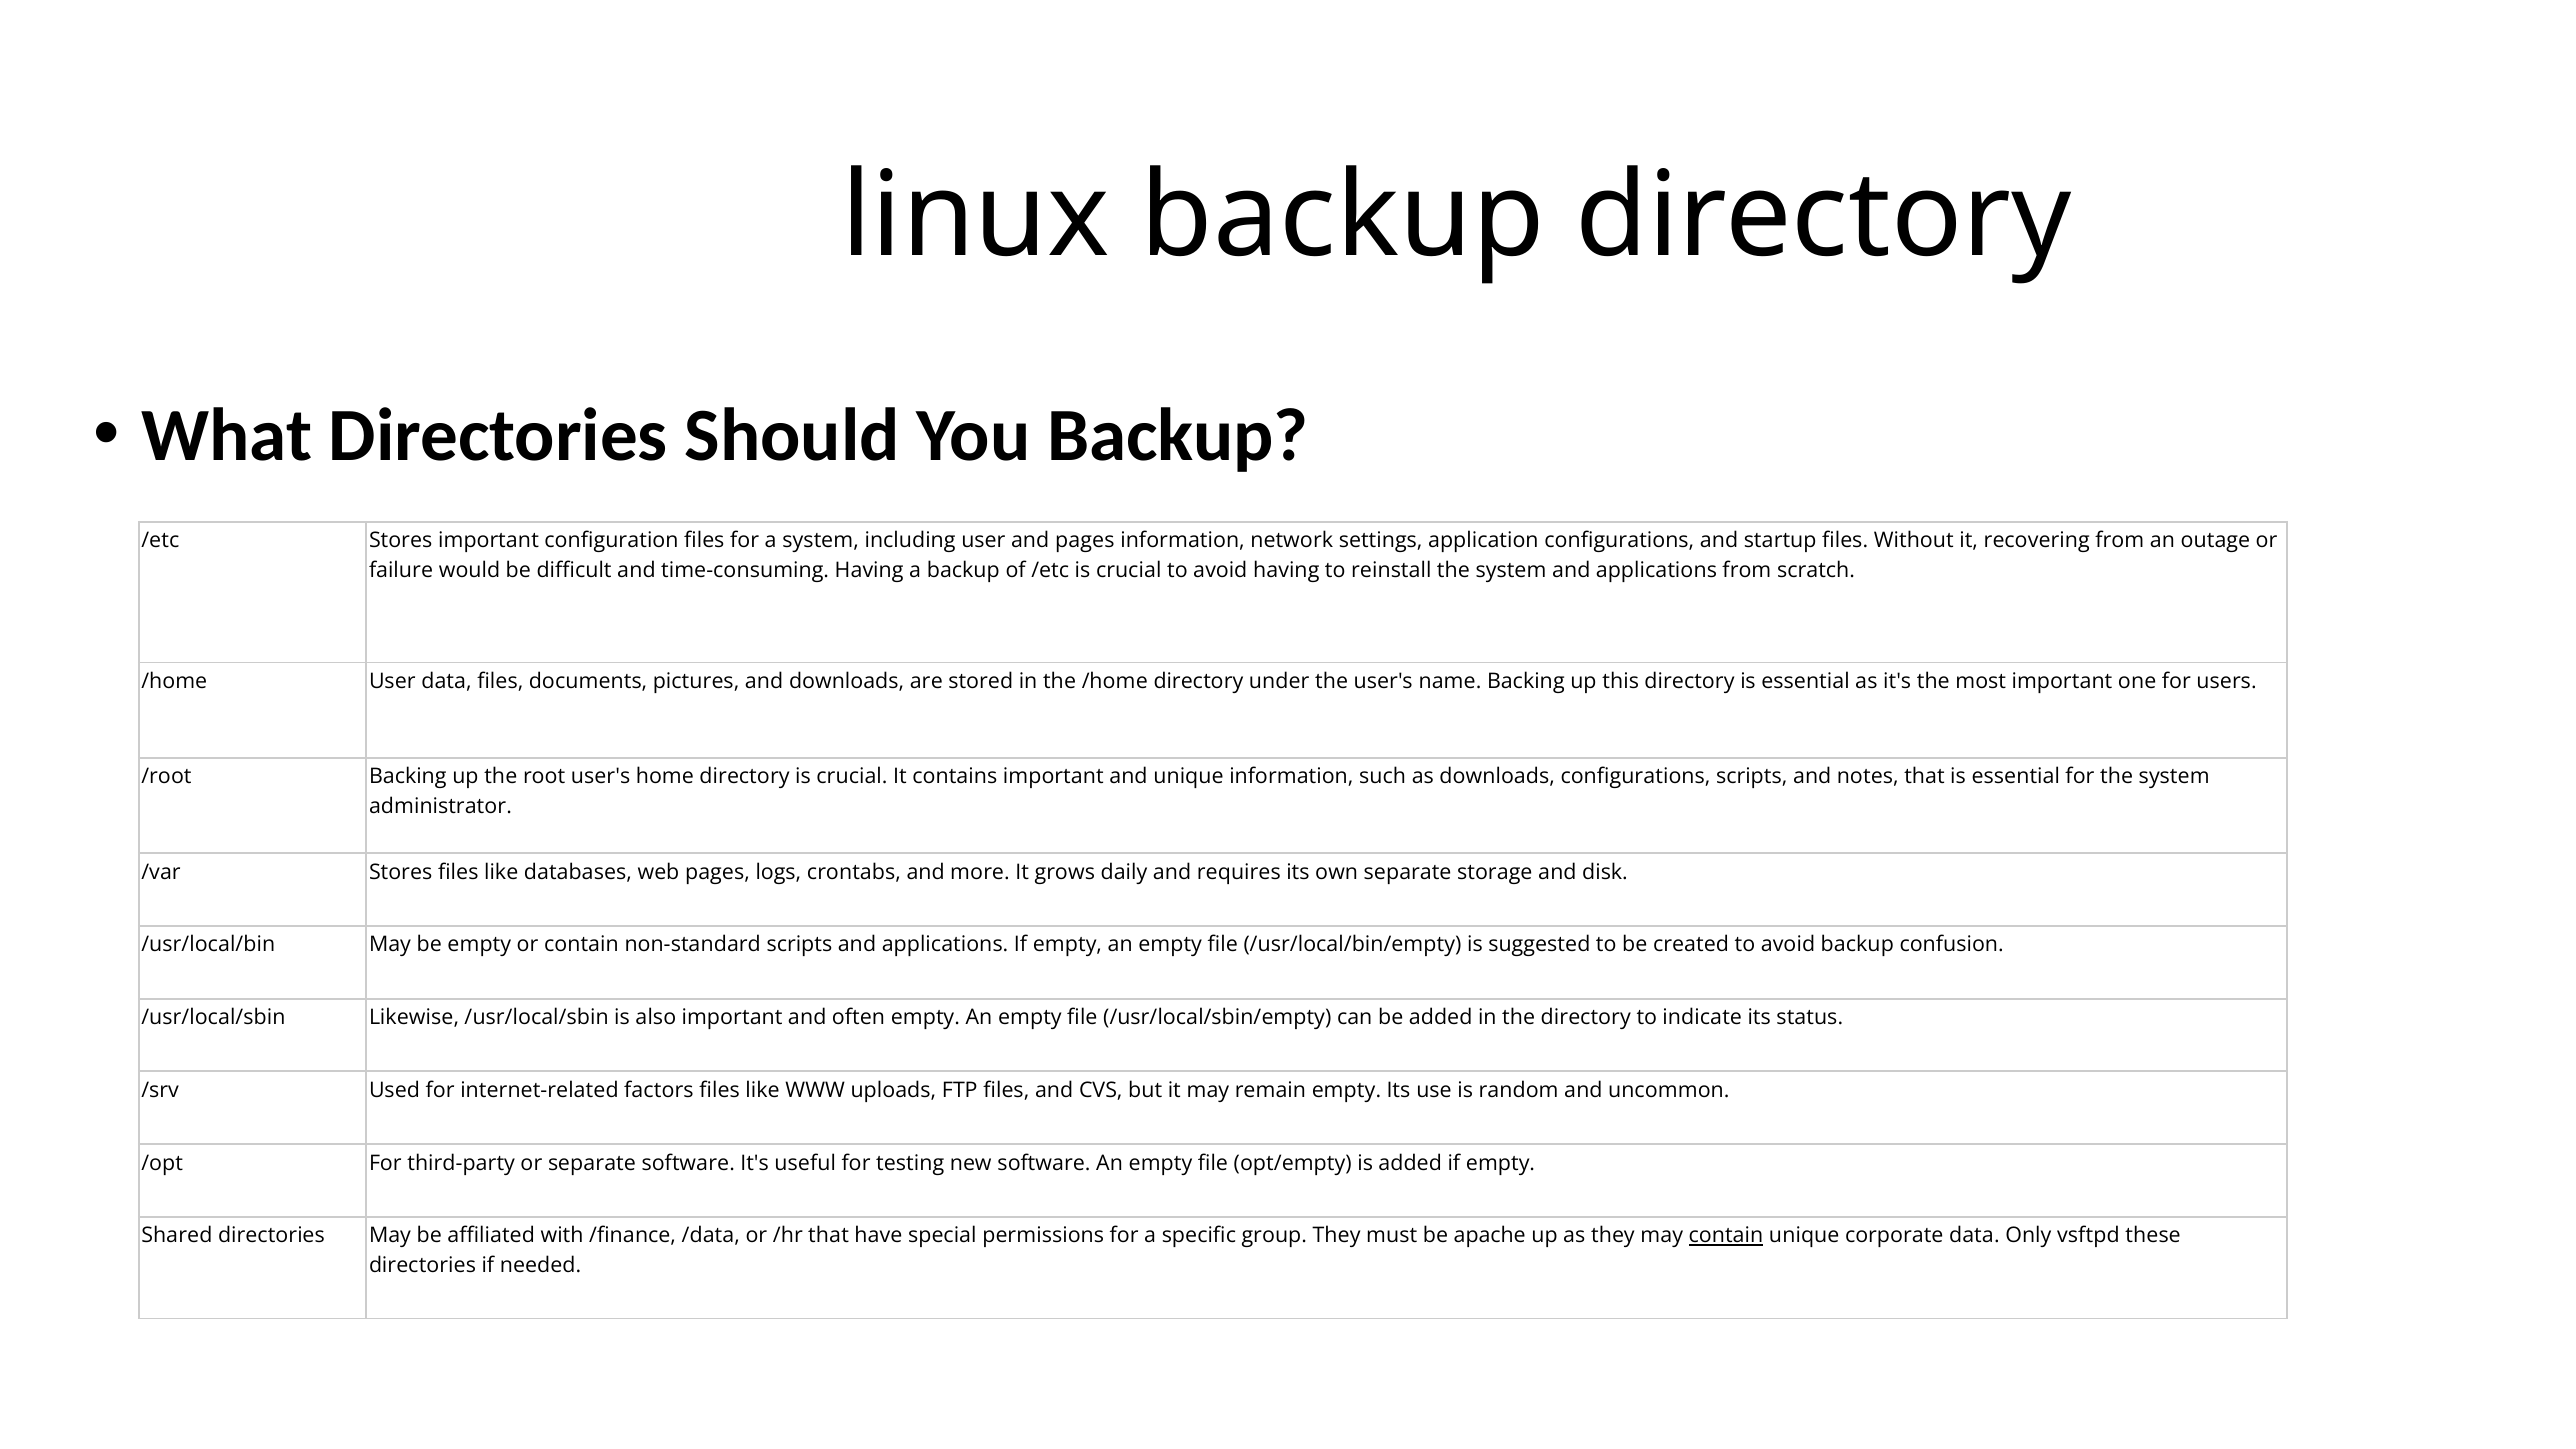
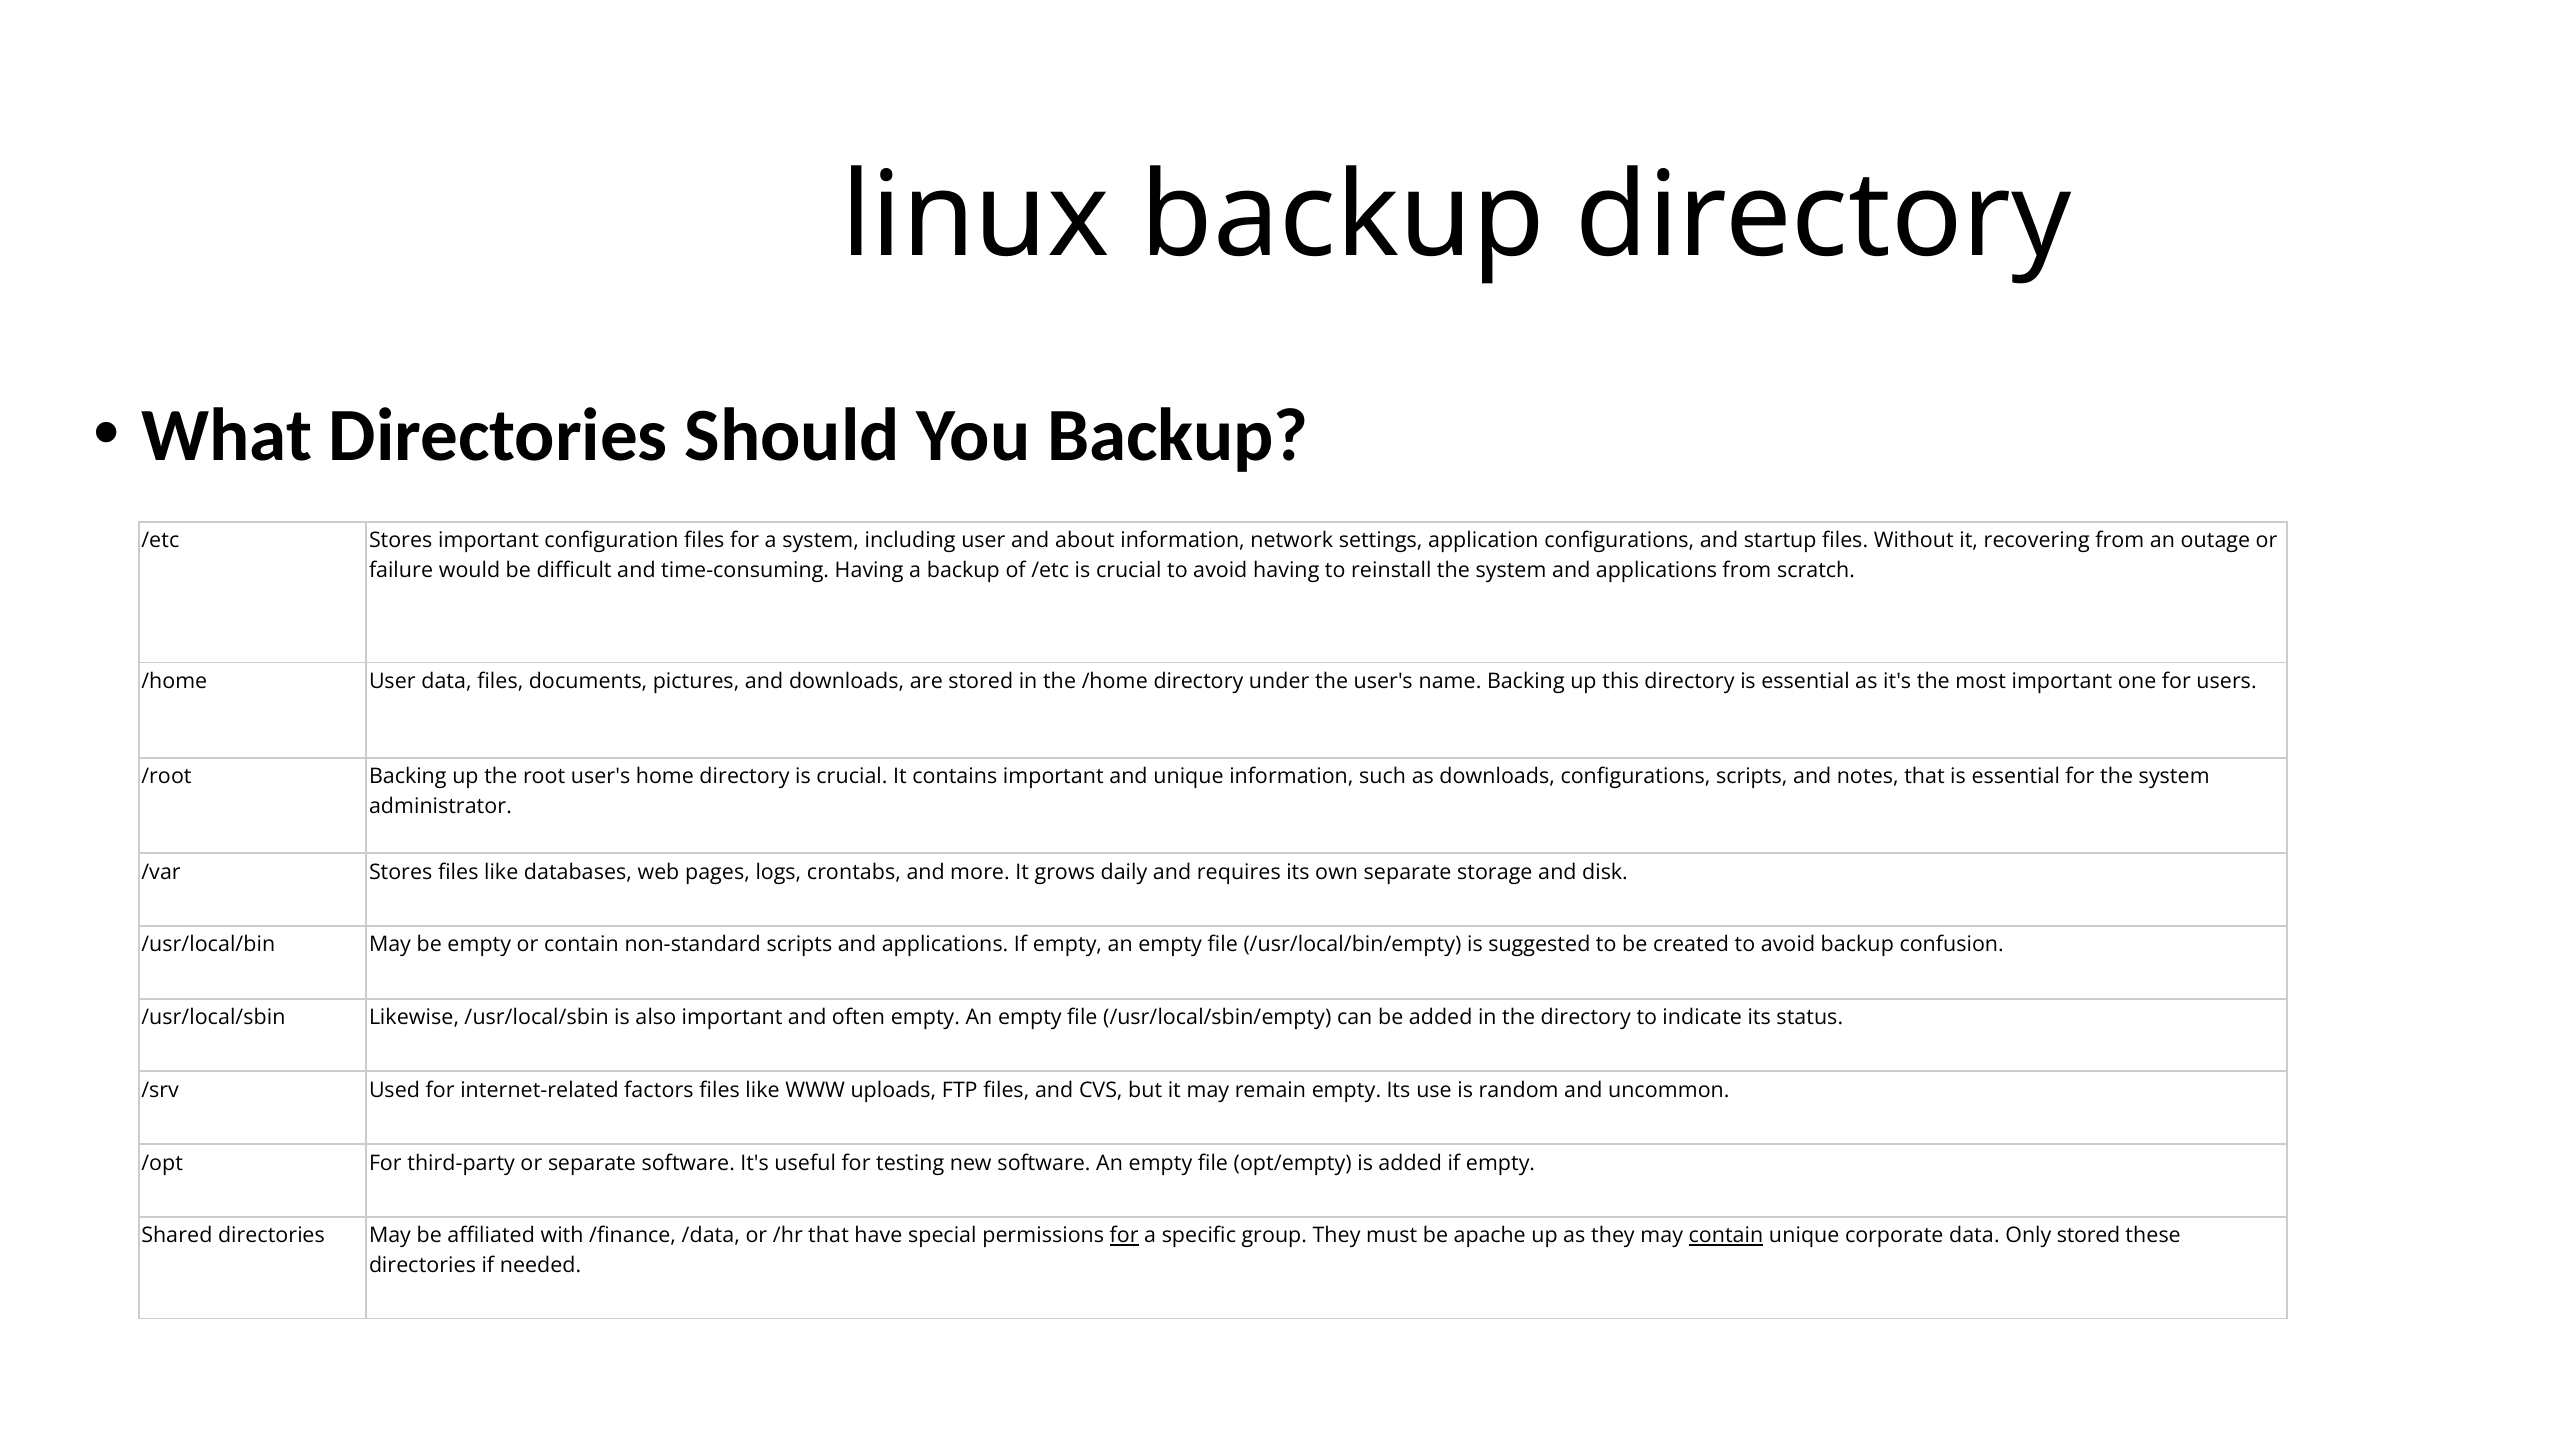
and pages: pages -> about (1085, 540)
for underline: none -> present (1124, 1236)
Only vsftpd: vsftpd -> stored (2089, 1236)
